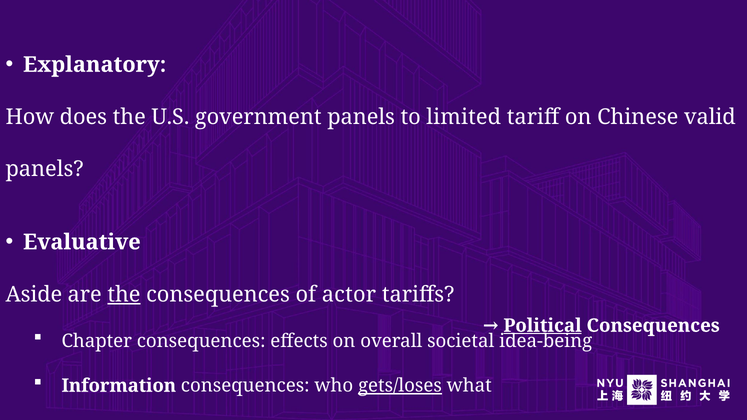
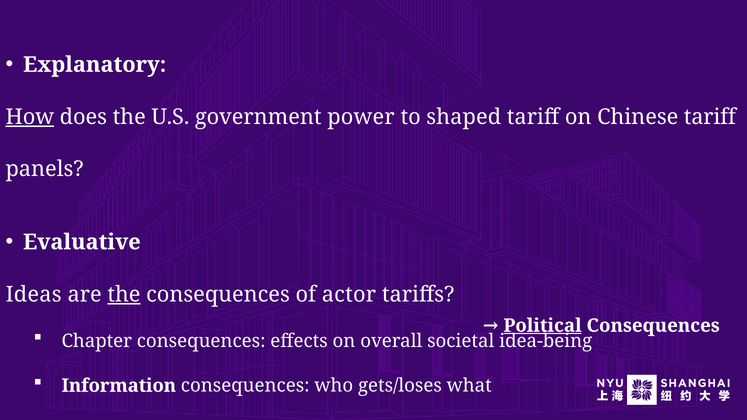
How underline: none -> present (30, 117)
government panels: panels -> power (361, 117)
limited: limited -> shaped (464, 117)
Chinese valid: valid -> tariff (710, 117)
Aside: Aside -> Ideas (34, 295)
gets/loses underline: present -> none (400, 386)
